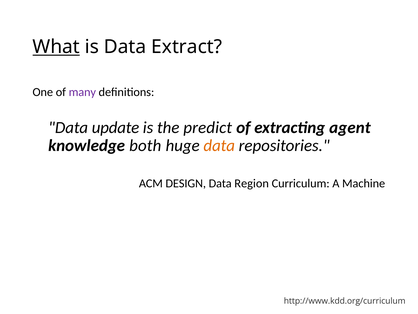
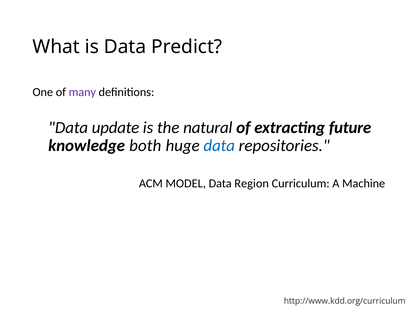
What underline: present -> none (56, 47)
Extract: Extract -> Predict (187, 47)
predict: predict -> natural (208, 127)
agent: agent -> future (350, 127)
data colour: orange -> blue (219, 145)
DESIGN: DESIGN -> MODEL (186, 183)
